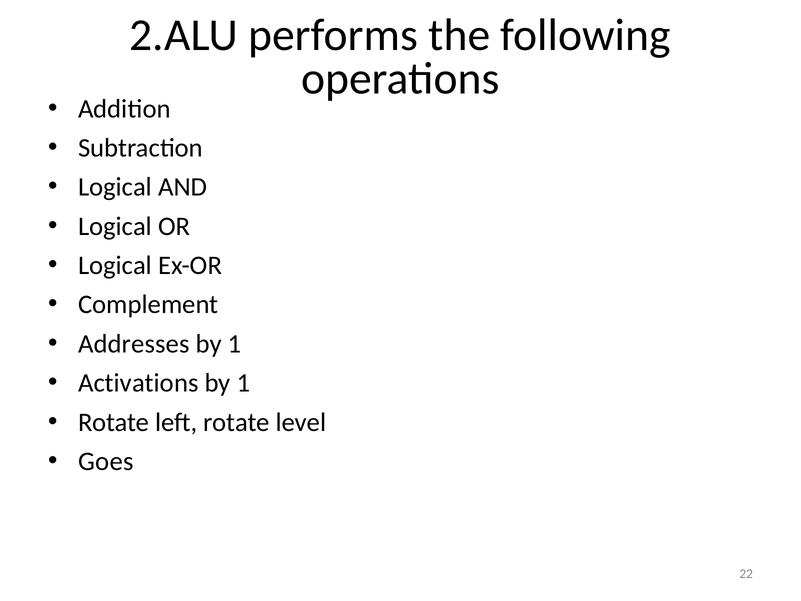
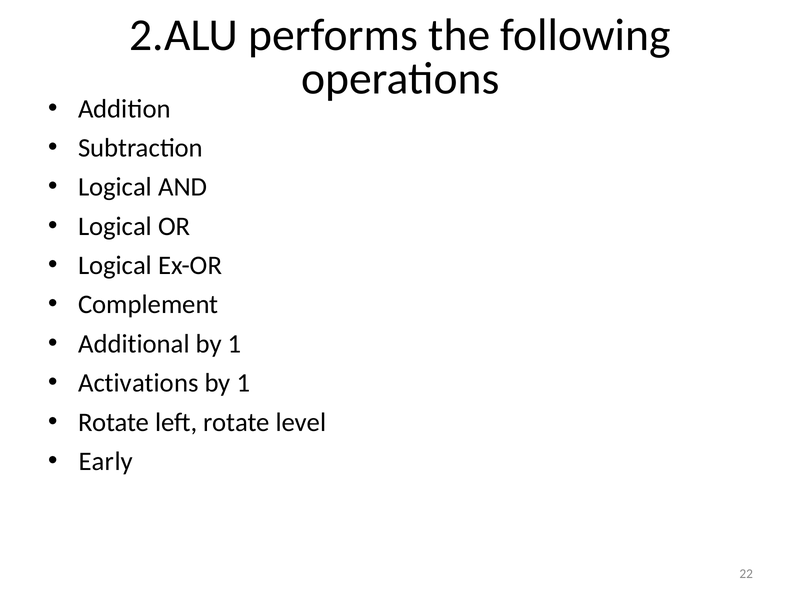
Addresses: Addresses -> Additional (134, 344)
Goes: Goes -> Early (106, 461)
